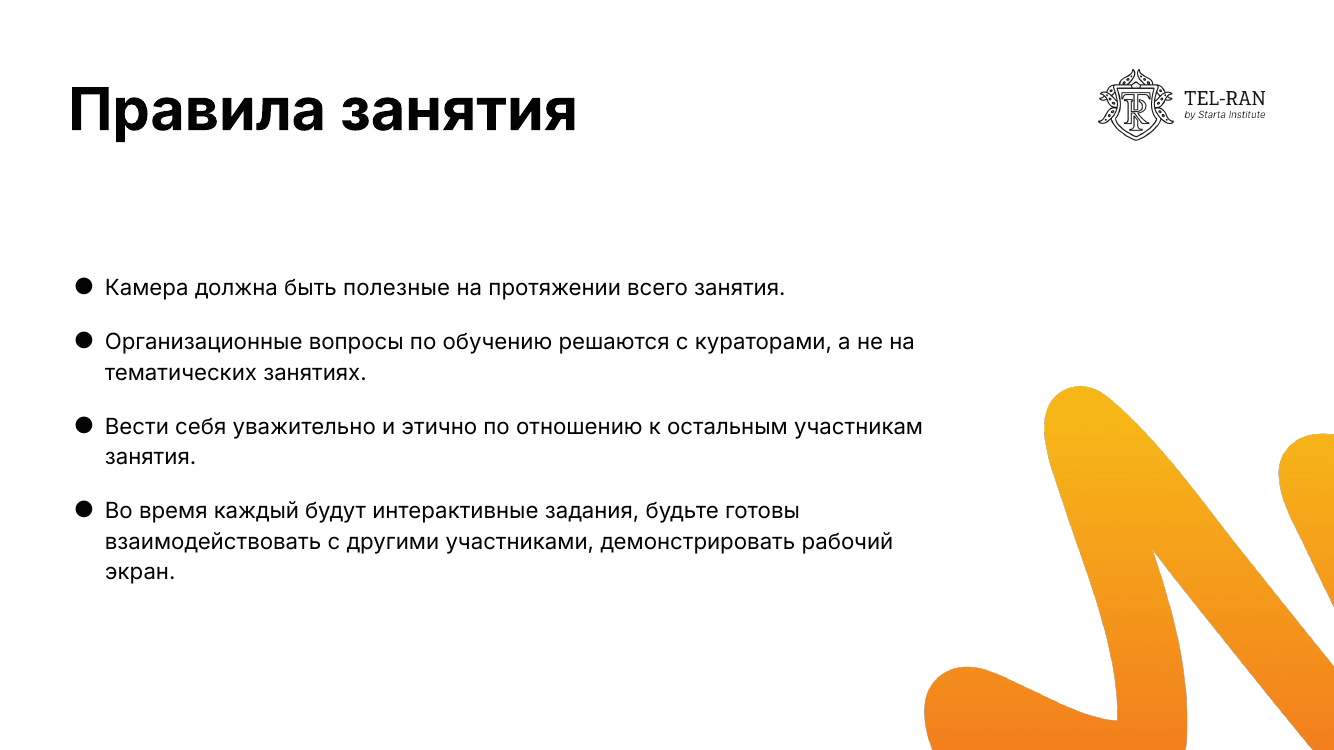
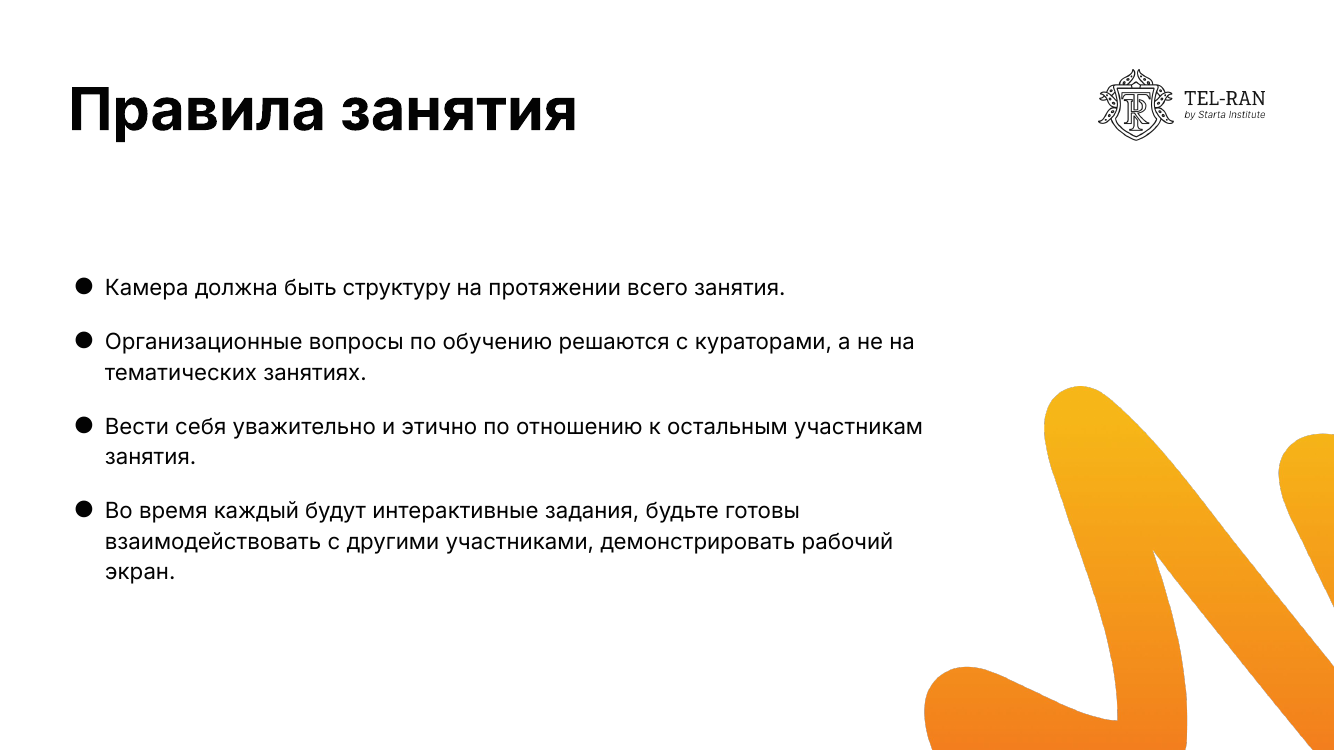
полезные: полезные -> структуру (397, 289)
